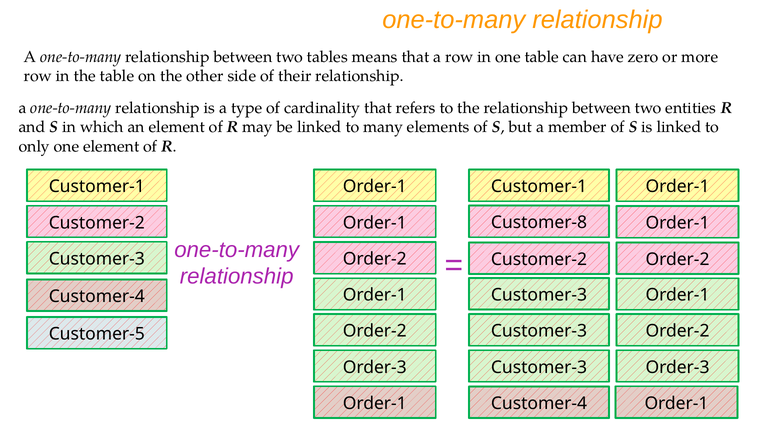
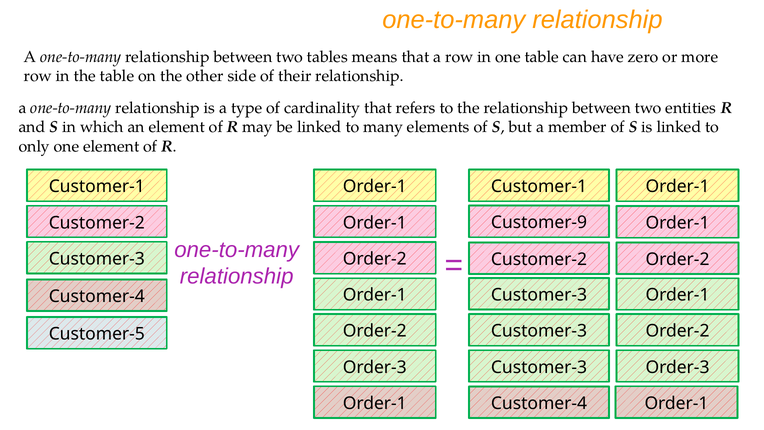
Customer-8: Customer-8 -> Customer-9 (539, 222)
